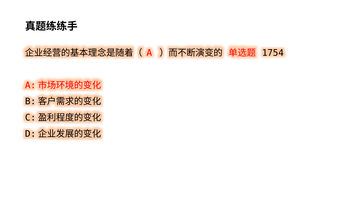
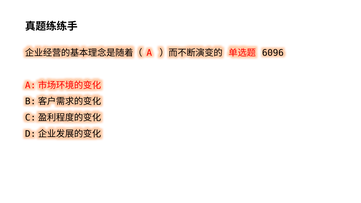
1754: 1754 -> 6096 (273, 53)
